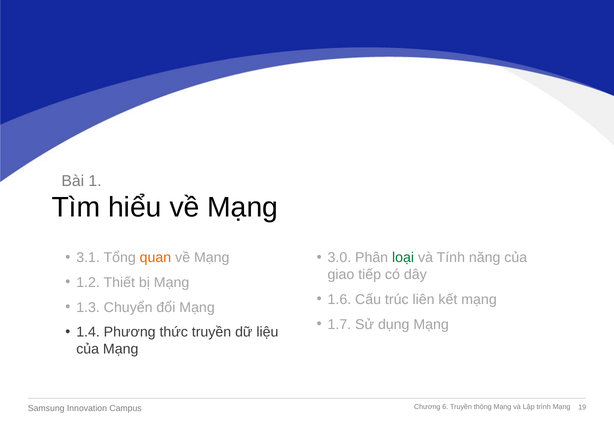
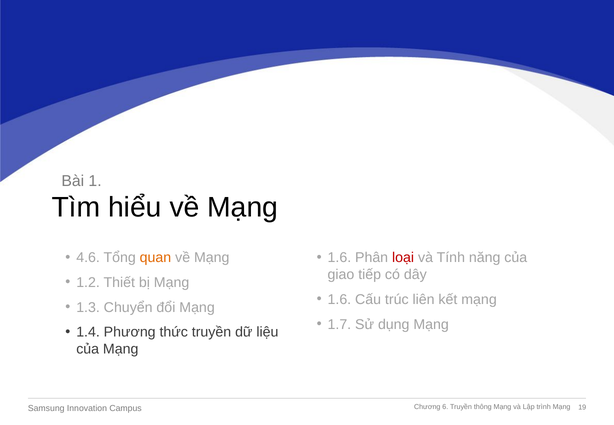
3.1: 3.1 -> 4.6 (88, 258)
3.0: 3.0 -> 1.6 (339, 258)
loại colour: green -> red (403, 258)
